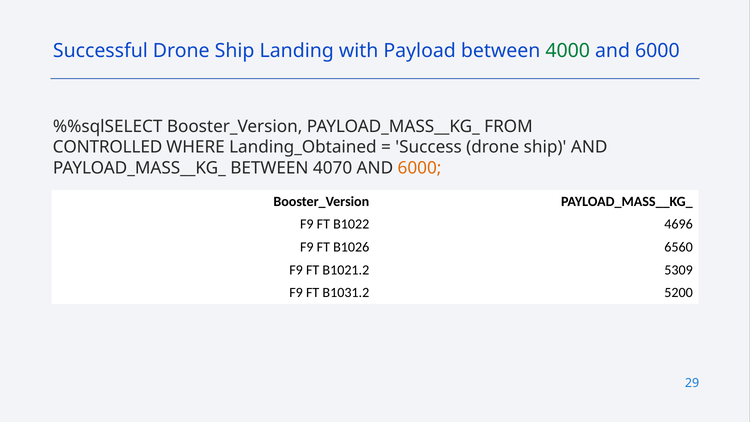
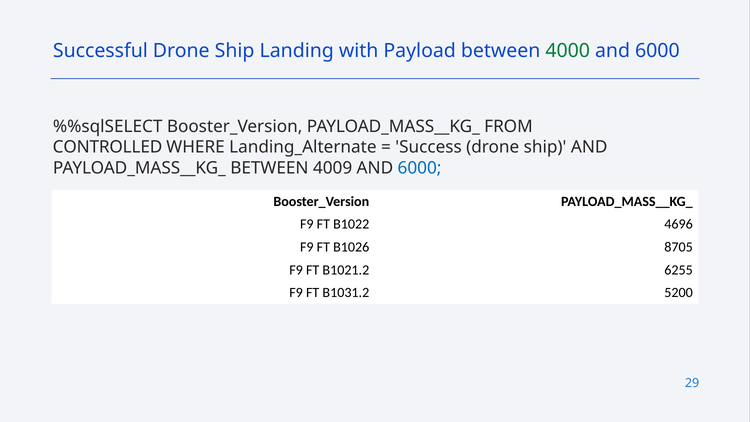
Landing_Obtained: Landing_Obtained -> Landing_Alternate (303, 147)
4070: 4070 -> 4009 (333, 168)
6000 colour: orange -> blue (419, 168)
6560: 6560 -> 8705 (679, 247)
5309: 5309 -> 6255 (679, 270)
